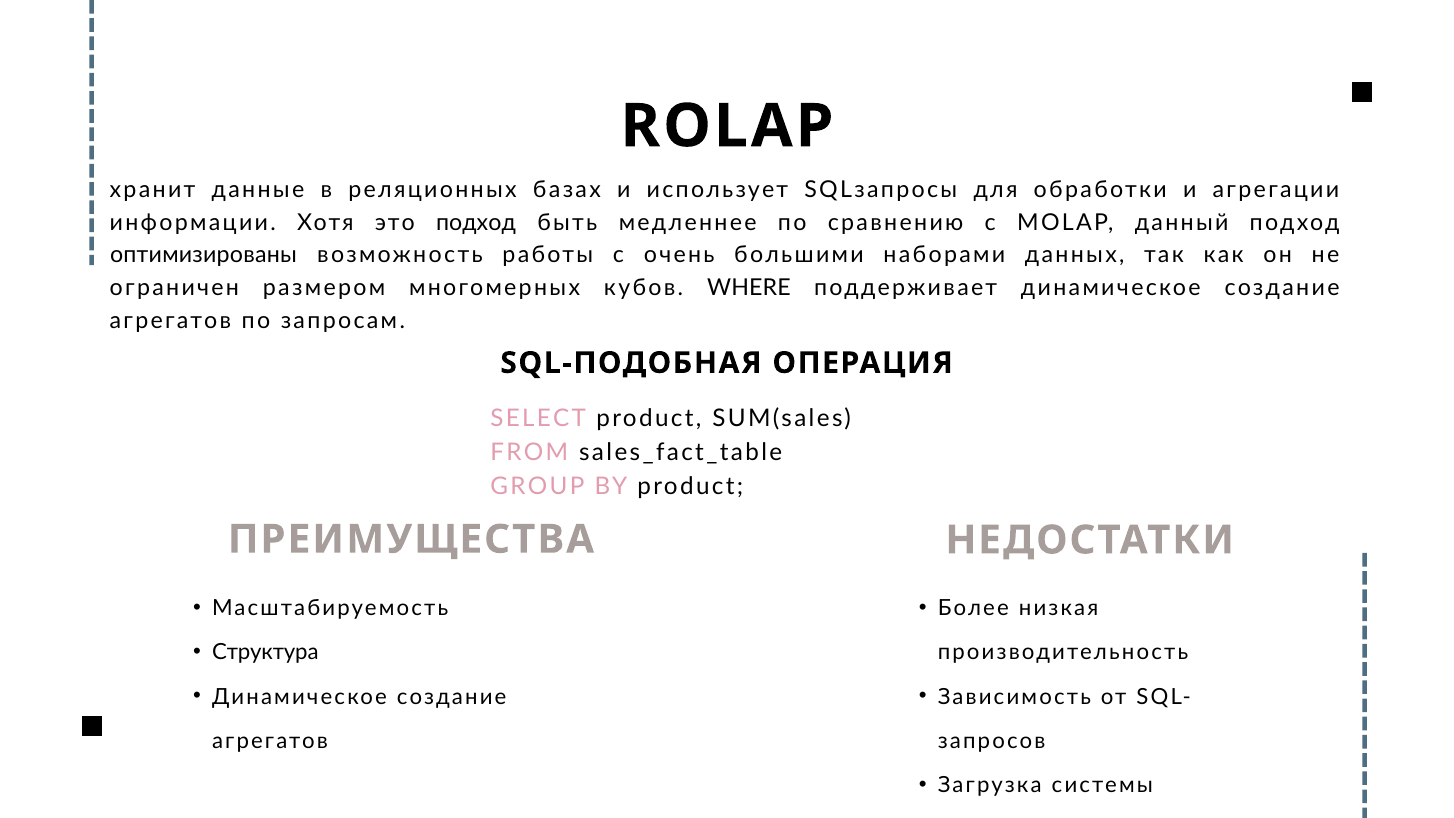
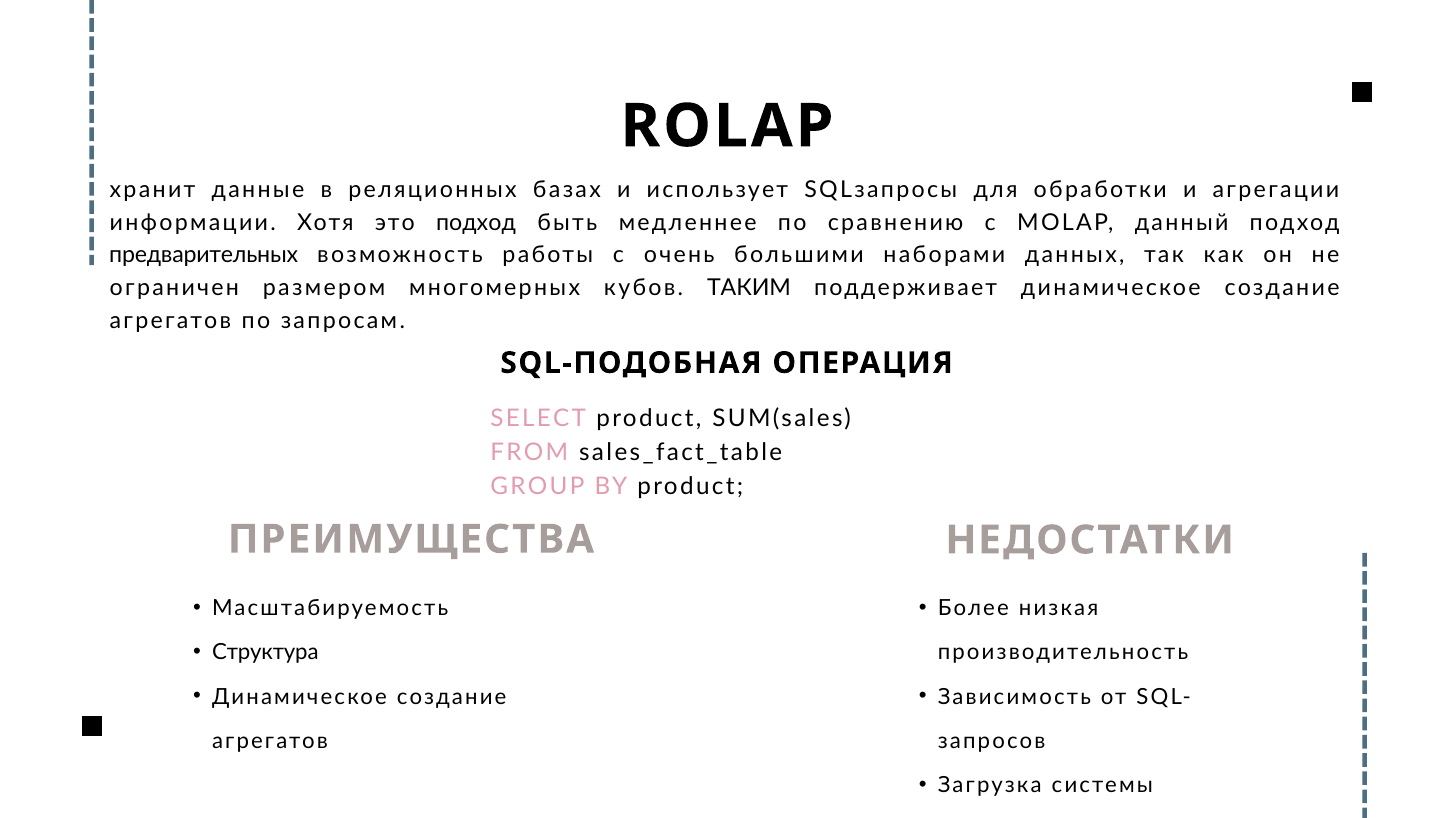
оптимизированы: оптимизированы -> предварительных (204, 255)
WHERE: WHERE -> ТАКИМ (749, 288)
